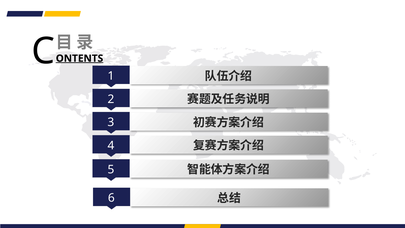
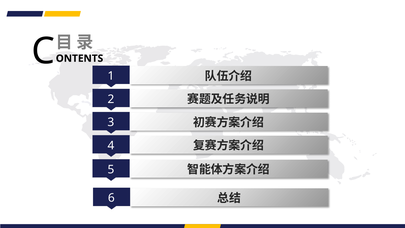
ONTENTS underline: present -> none (79, 58)
